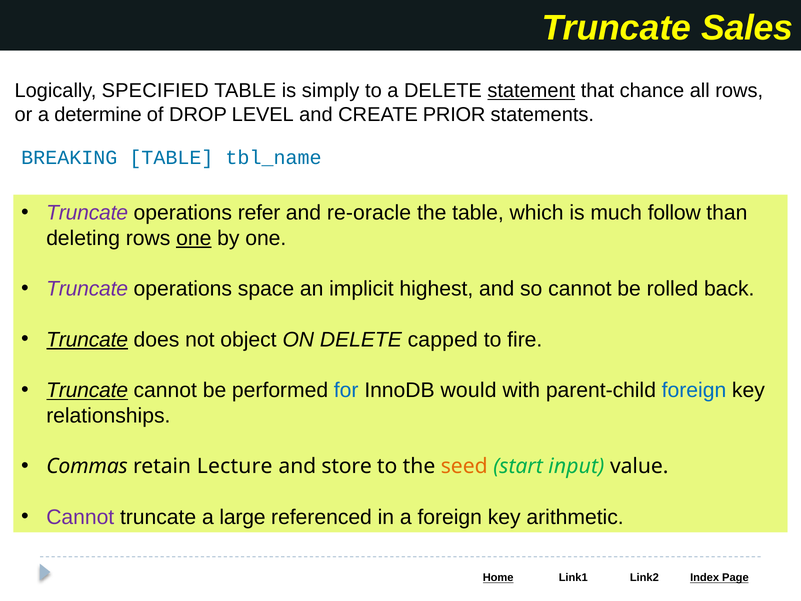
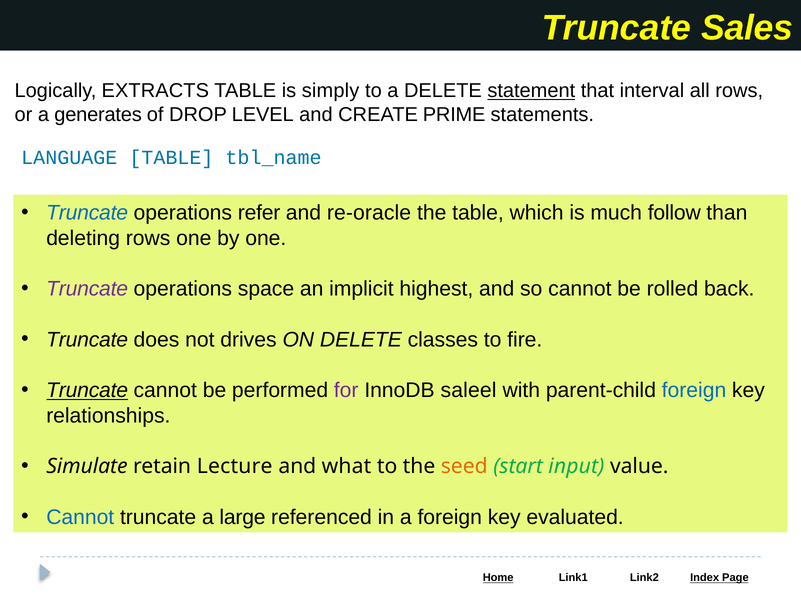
SPECIFIED: SPECIFIED -> EXTRACTS (155, 91)
chance: chance -> interval (652, 91)
determine: determine -> generates (98, 115)
PRIOR: PRIOR -> PRIME (454, 115)
BREAKING: BREAKING -> LANGUAGE (69, 158)
Truncate colour: purple -> blue (87, 213)
one underline: present -> none (194, 238)
Truncate underline: present -> none (87, 339)
object: object -> drives (248, 339)
capped: capped -> classes (443, 339)
for colour: blue -> purple (346, 390)
would: would -> saleel (469, 390)
Commas: Commas -> Simulate (87, 466)
store: store -> what (346, 466)
Cannot colour: purple -> blue (80, 517)
arithmetic: arithmetic -> evaluated (575, 517)
